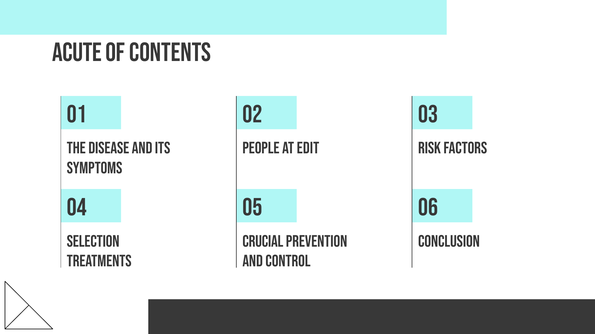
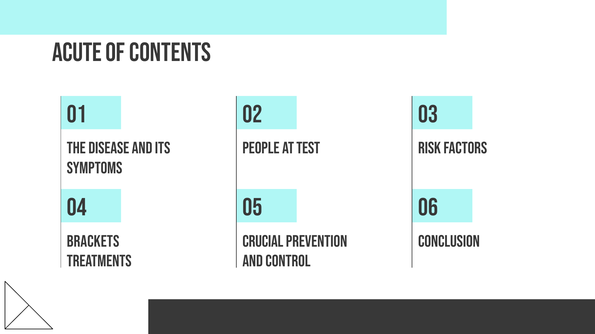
edit: edit -> test (308, 148)
Selection: Selection -> Brackets (93, 242)
